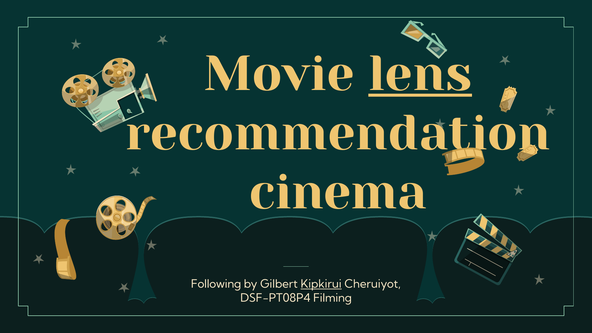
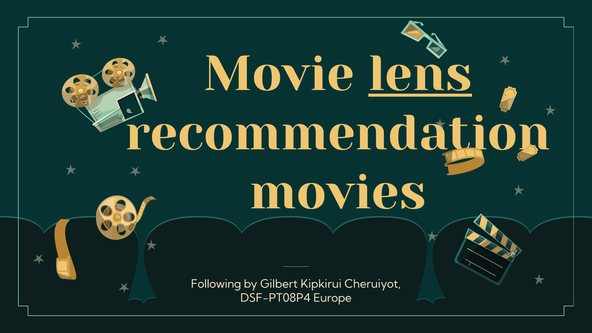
cinema: cinema -> movies (338, 192)
Kipkirui underline: present -> none (321, 284)
Filming: Filming -> Europe (333, 298)
